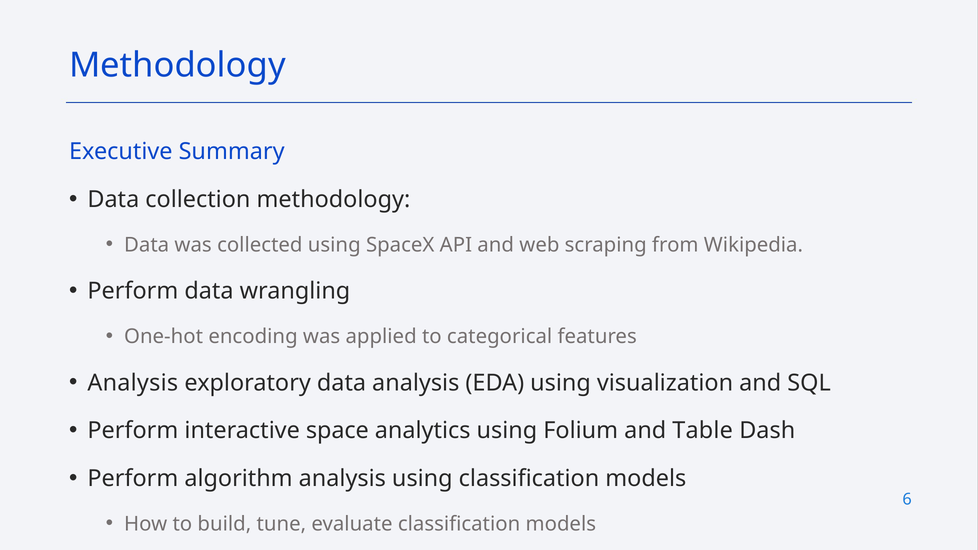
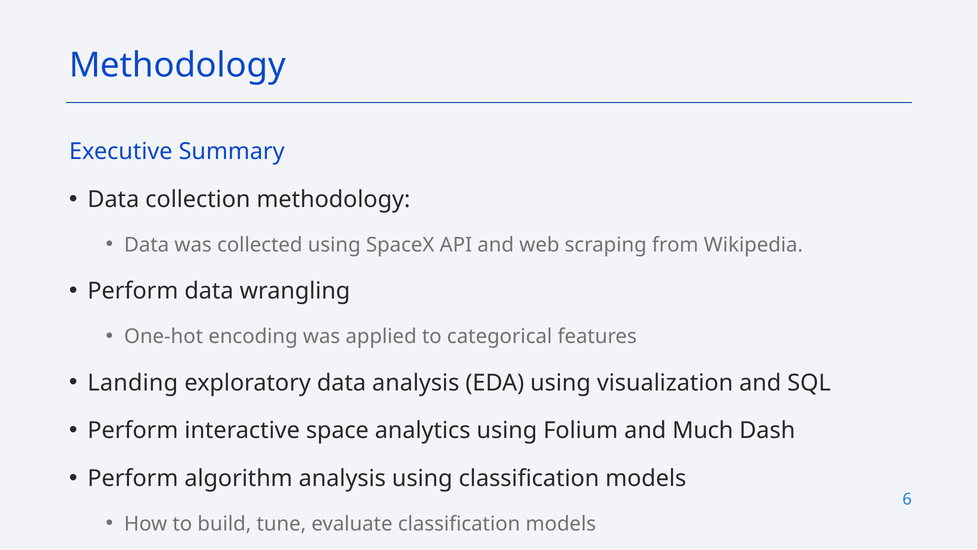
Analysis: Analysis -> Landing (133, 383)
Table: Table -> Much (703, 431)
